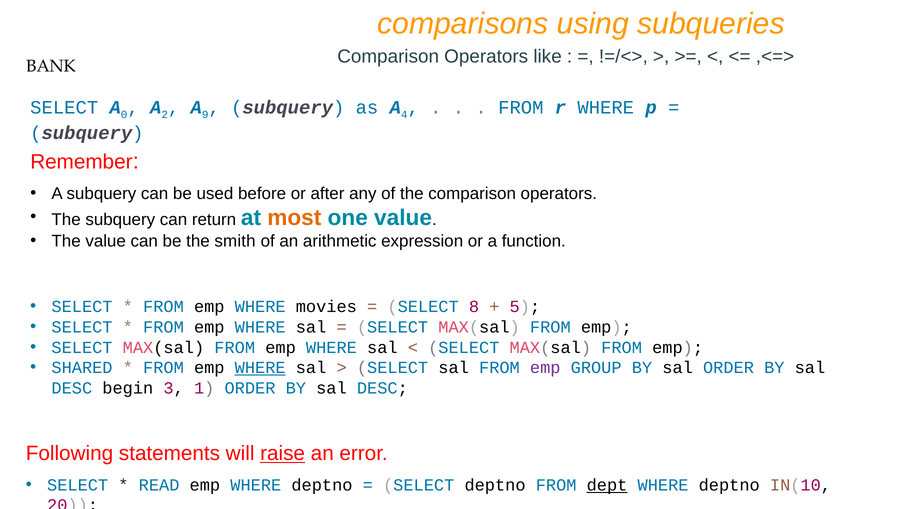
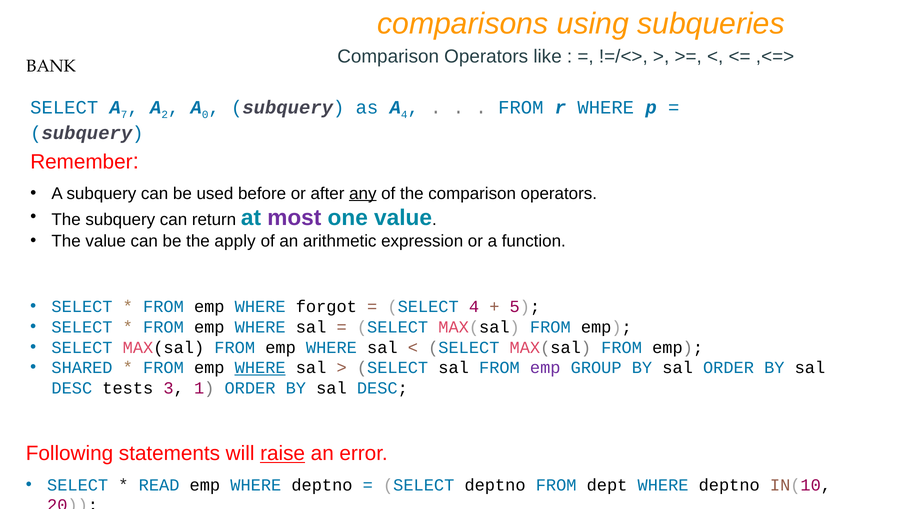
0: 0 -> 7 (124, 115)
9: 9 -> 0 (205, 115)
any underline: none -> present (363, 193)
most colour: orange -> purple (294, 218)
smith: smith -> apply (235, 241)
movies: movies -> forgot (326, 307)
SELECT 8: 8 -> 4 (474, 307)
begin: begin -> tests (128, 388)
dept underline: present -> none (607, 485)
